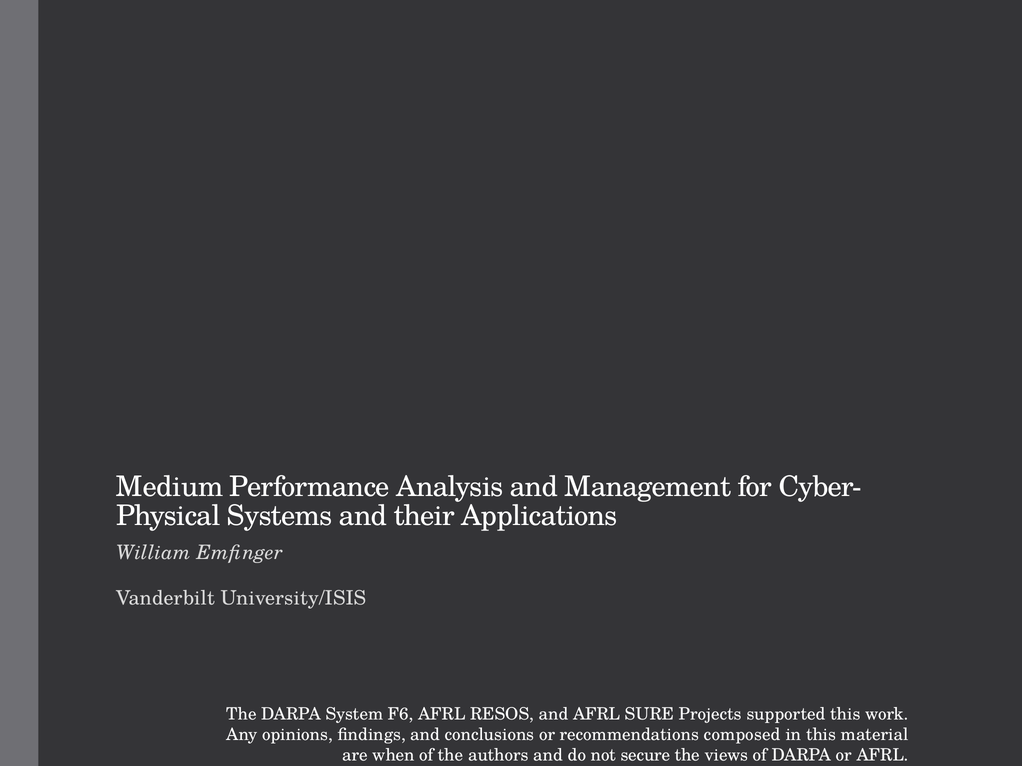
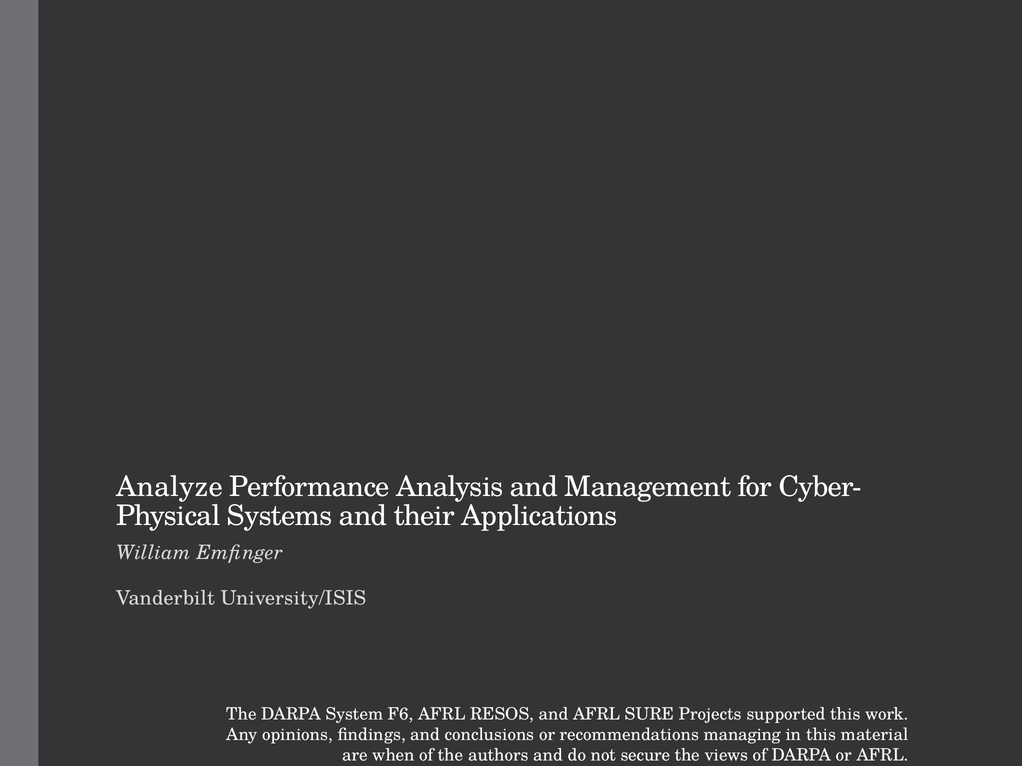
Medium: Medium -> Analyze (169, 487)
composed: composed -> managing (742, 735)
